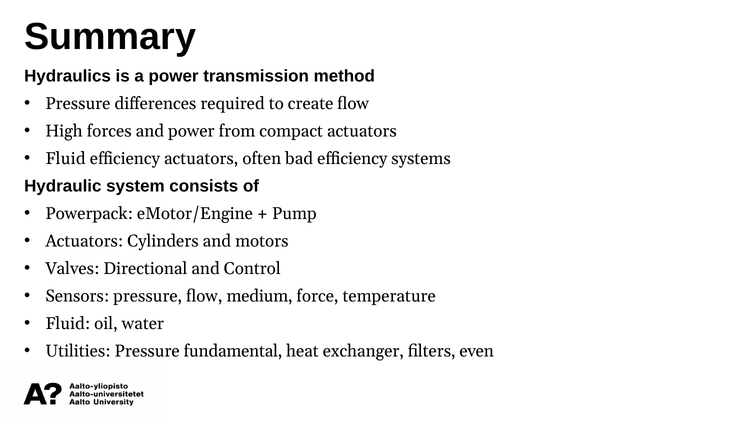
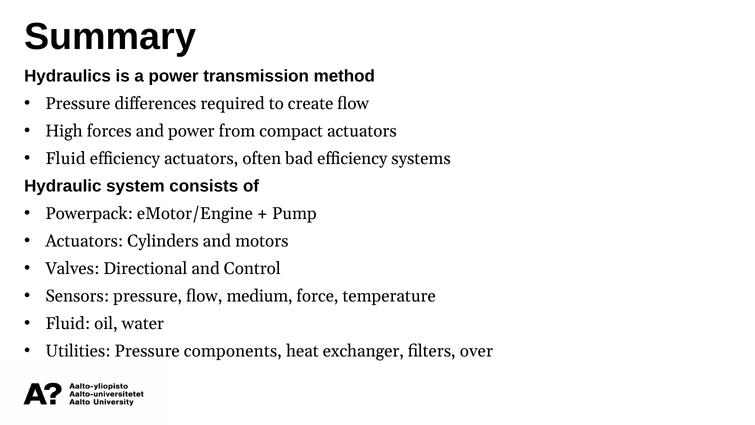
fundamental: fundamental -> components (233, 351)
even: even -> over (476, 351)
